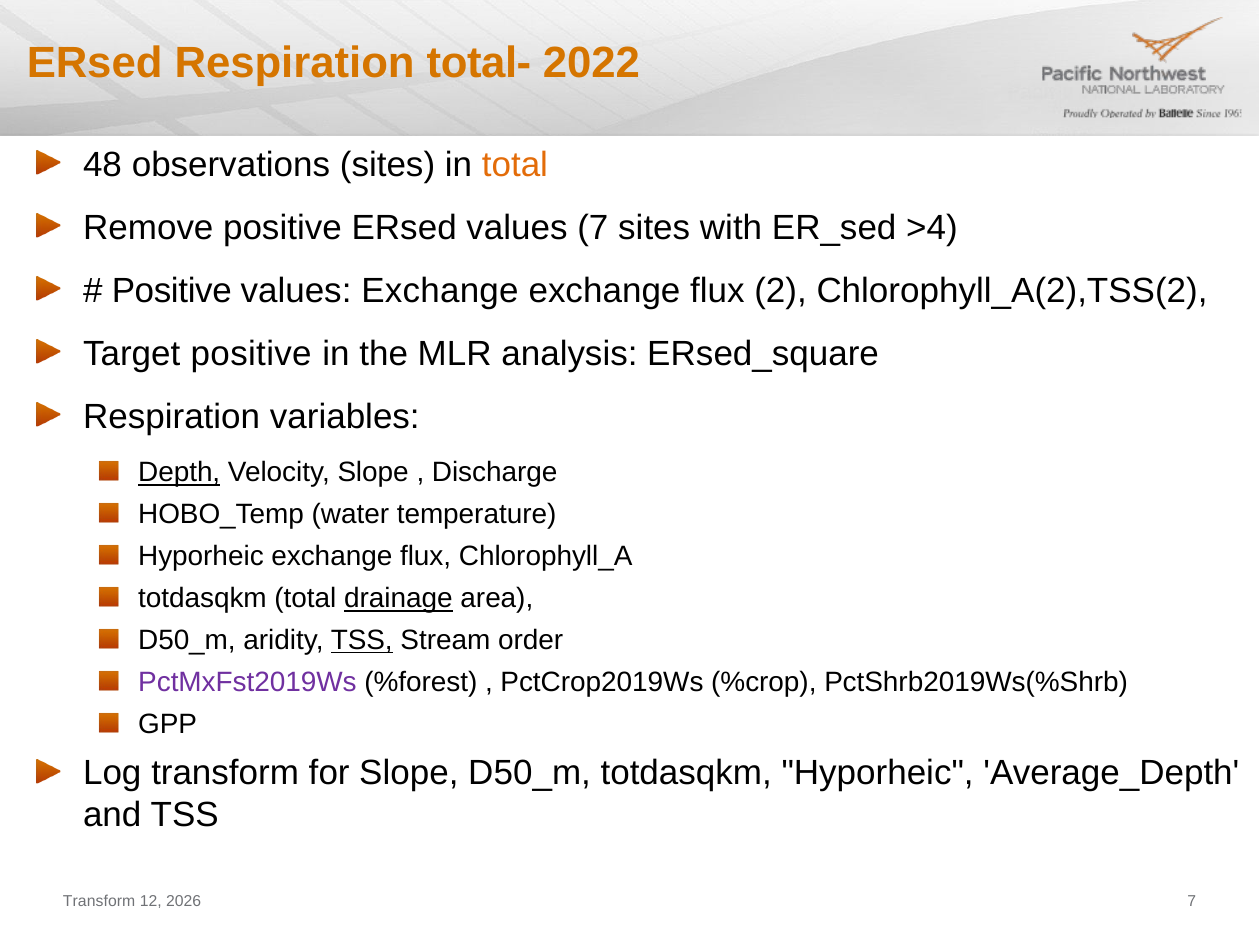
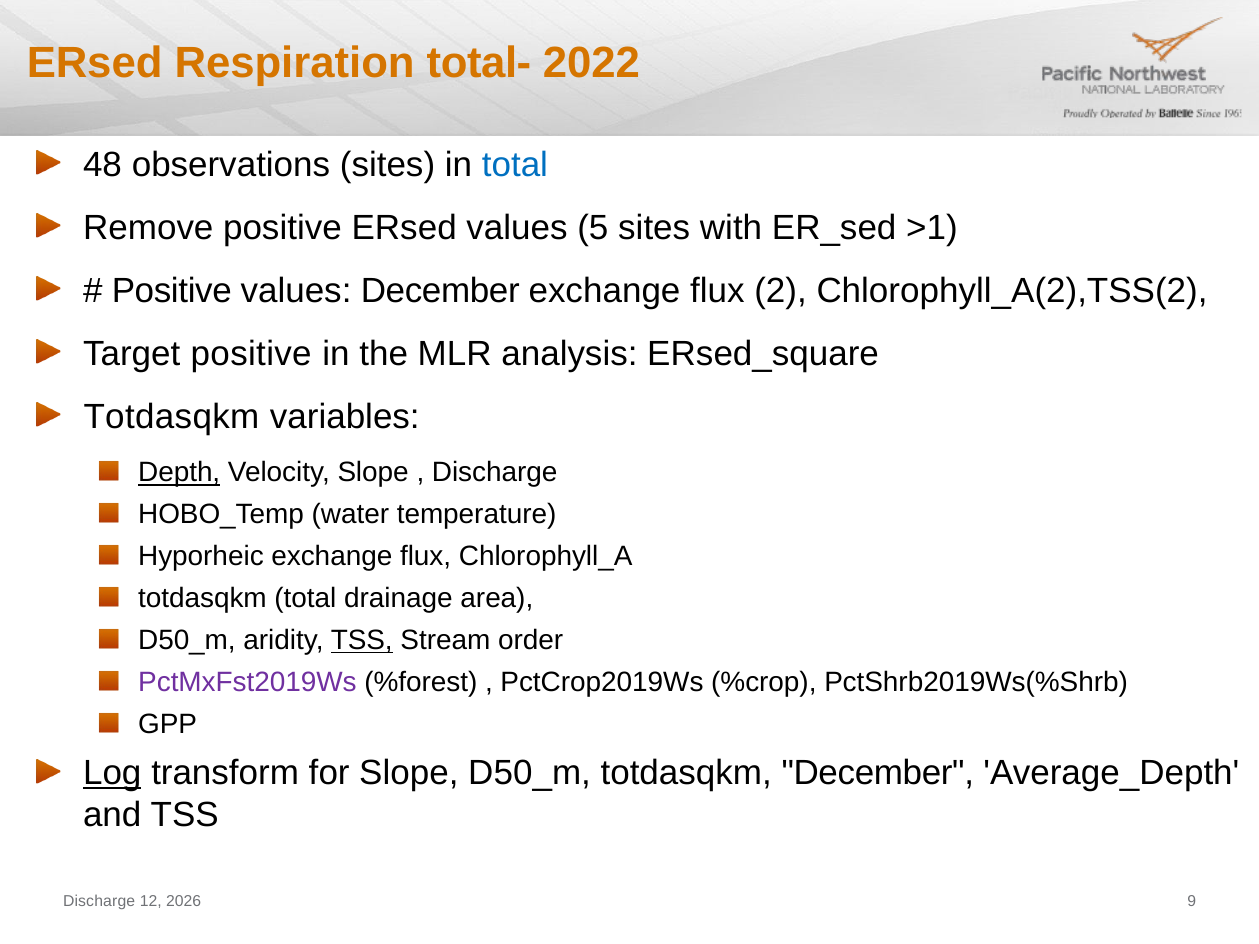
total colour: orange -> blue (515, 165)
values 7: 7 -> 5 (593, 228)
>4: >4 -> >1 (932, 228)
values Exchange: Exchange -> December (440, 291)
Respiration: Respiration -> Totdasqkm (171, 417)
drainage underline: present -> none (398, 599)
Log underline: none -> present (112, 774)
totdasqkm Hyporheic: Hyporheic -> December (878, 774)
Transform: Transform -> Discharge (99, 901)
7: 7 -> 9 (1192, 901)
